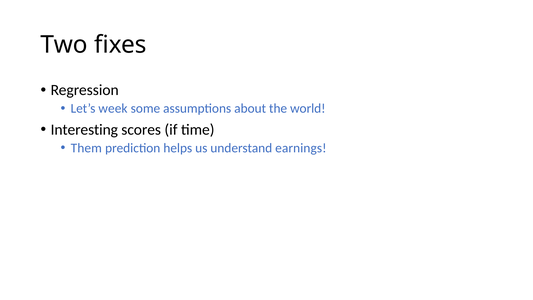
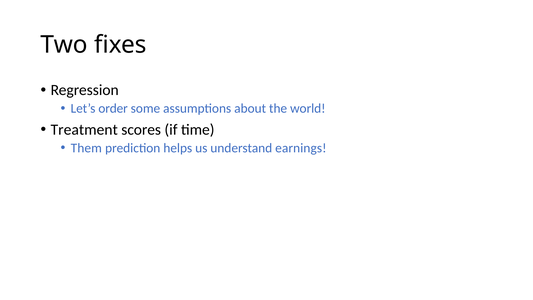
week: week -> order (113, 108)
Interesting: Interesting -> Treatment (84, 130)
